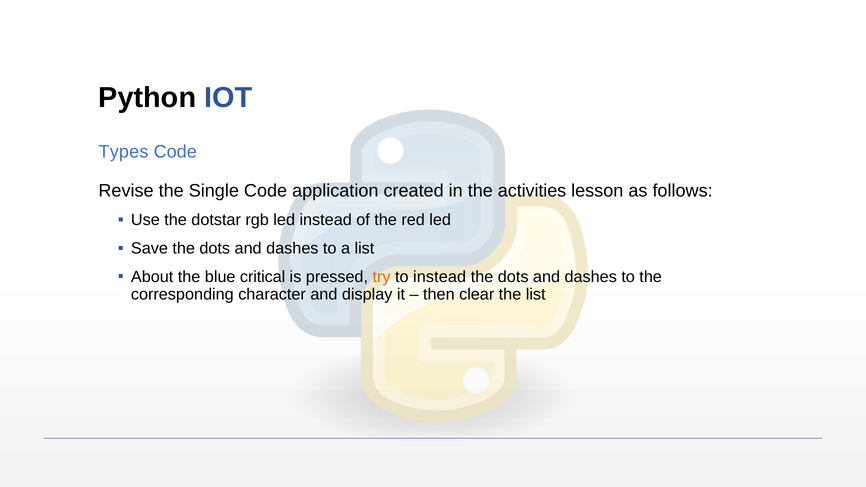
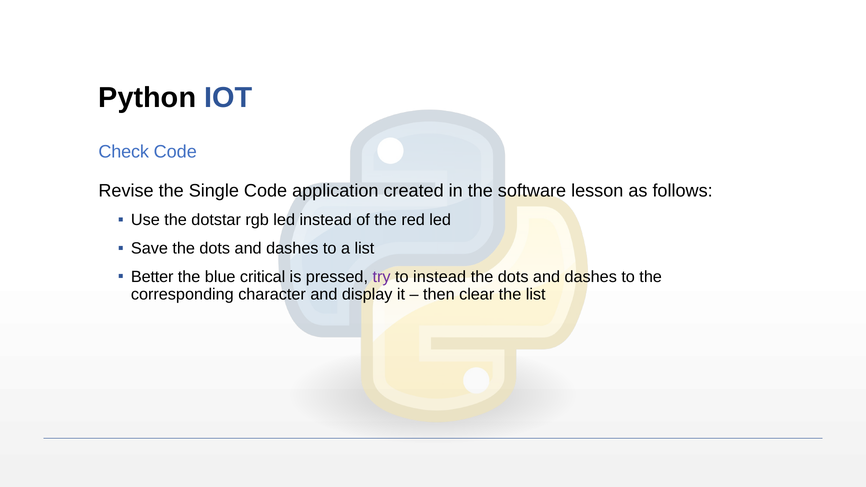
Types: Types -> Check (124, 152)
activities: activities -> software (532, 191)
About: About -> Better (152, 277)
try colour: orange -> purple (382, 277)
